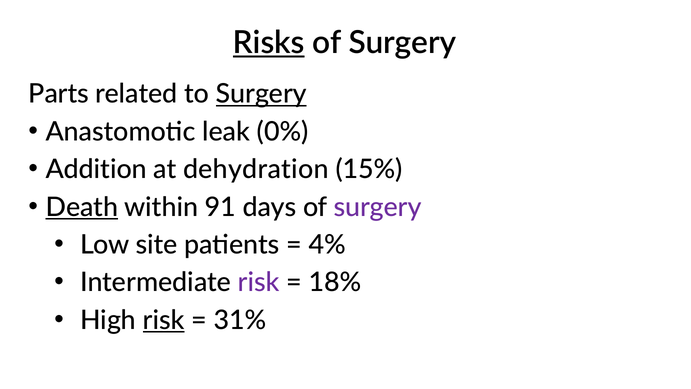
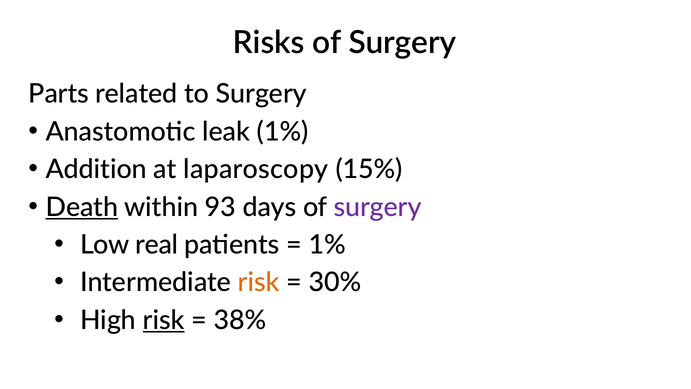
Risks underline: present -> none (269, 43)
Surgery underline: present -> none (261, 94)
leak 0%: 0% -> 1% (283, 132)
dehydration: dehydration -> laparoscopy (256, 169)
91: 91 -> 93 (220, 207)
site: site -> real (157, 245)
4%: 4% -> 1% (327, 245)
risk colour: purple -> orange (259, 282)
18%: 18% -> 30% (335, 282)
31%: 31% -> 38% (240, 320)
